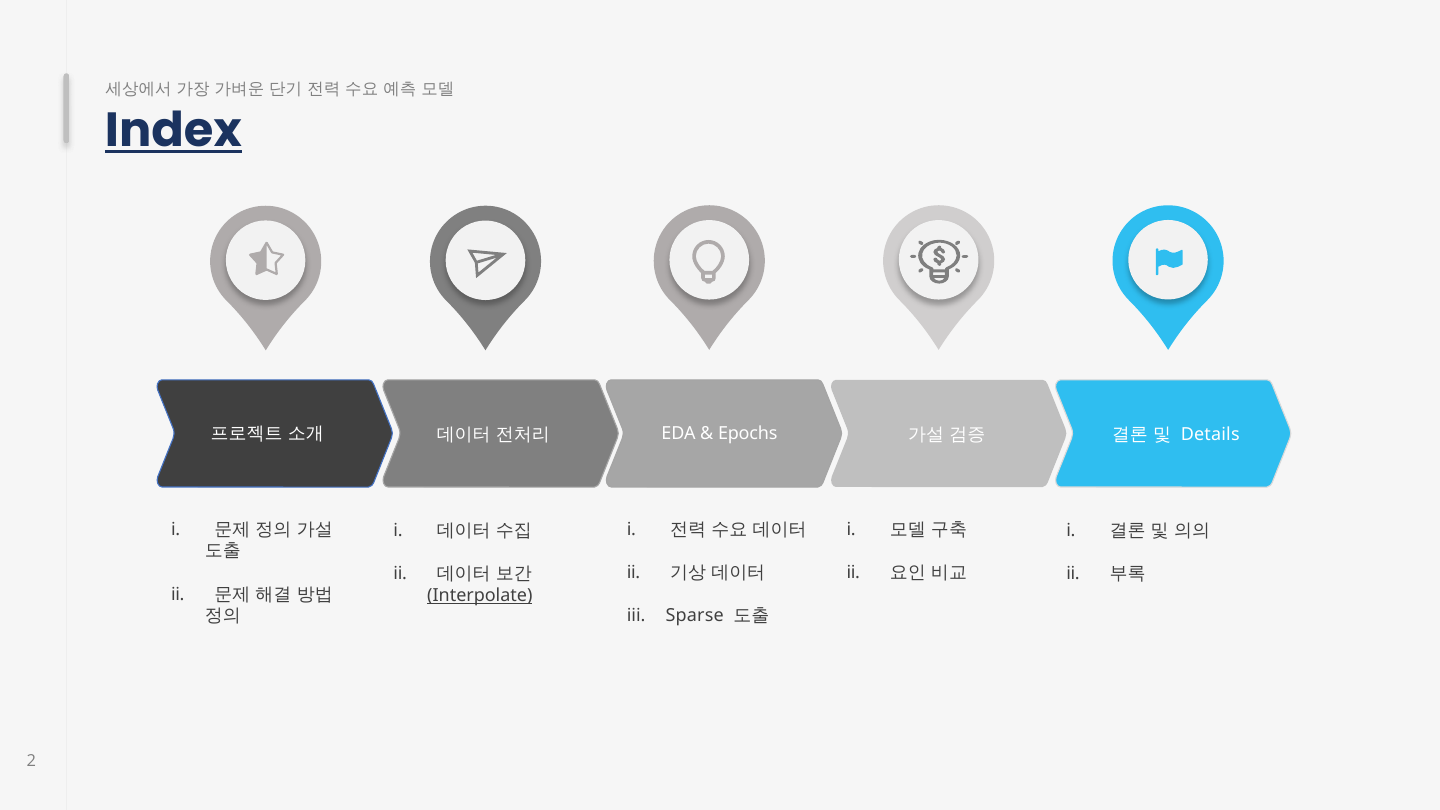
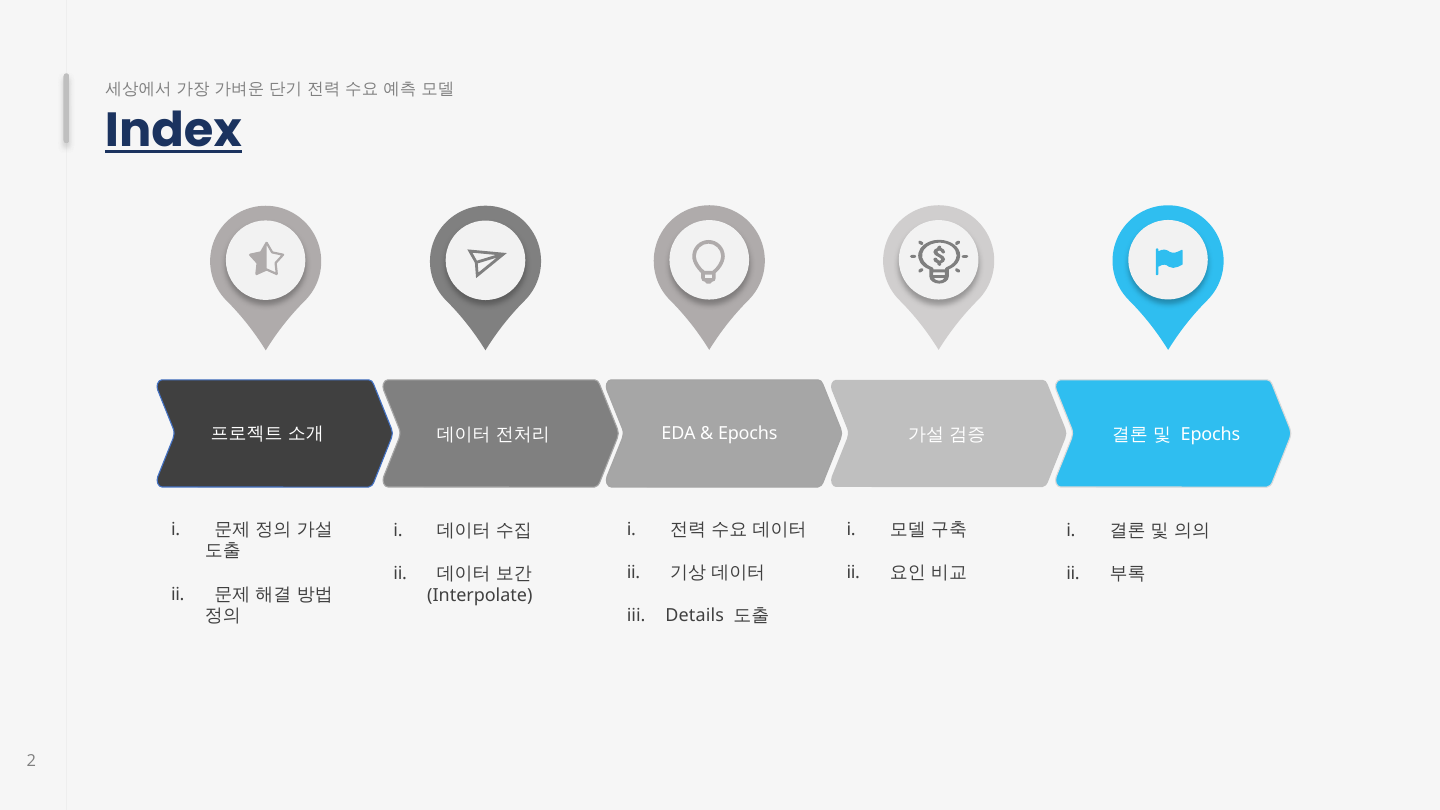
Details: Details -> Epochs (1210, 435)
Interpolate underline: present -> none (480, 596)
Sparse: Sparse -> Details (695, 616)
